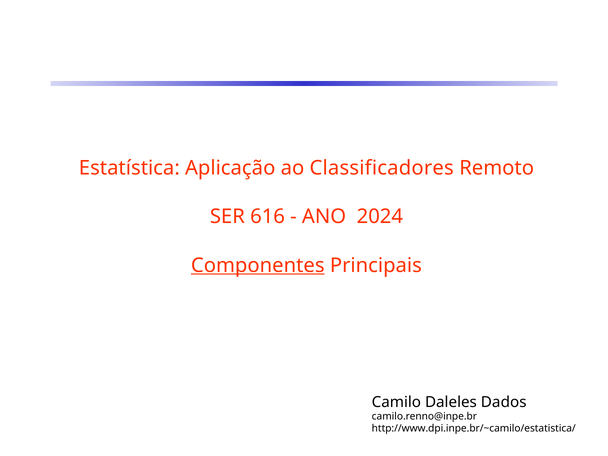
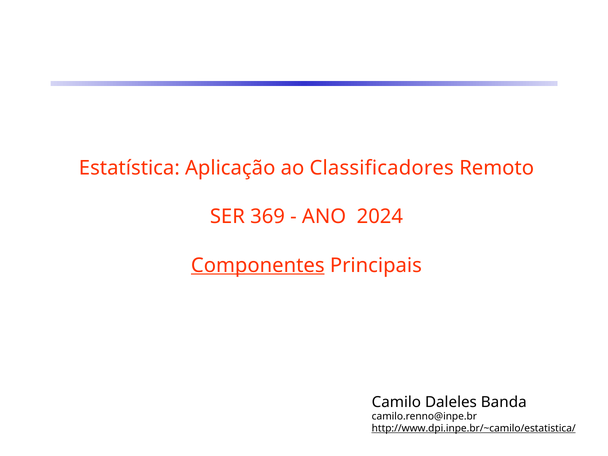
616: 616 -> 369 (268, 217)
Dados: Dados -> Banda (504, 402)
http://www.dpi.inpe.br/~camilo/estatistica/ underline: none -> present (474, 428)
